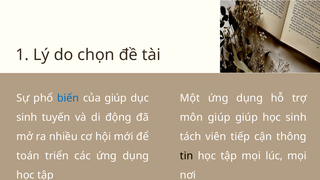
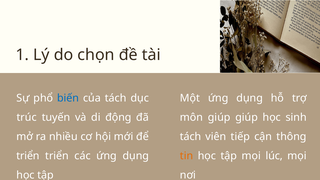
của giúp: giúp -> tách (116, 98)
sinh: sinh -> trúc (27, 117)
toán: toán -> triển (28, 156)
tin colour: black -> orange (187, 156)
